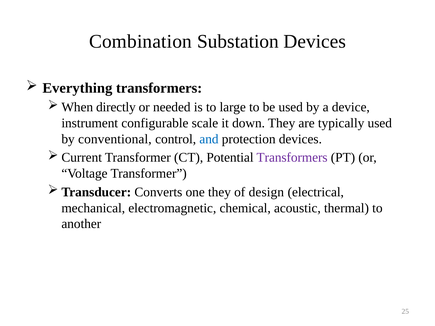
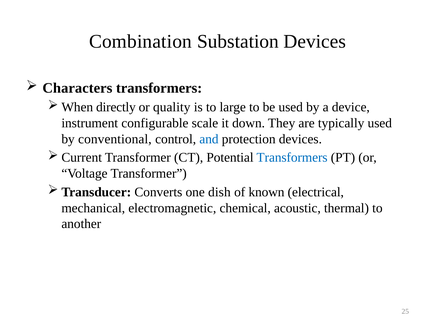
Everything: Everything -> Characters (77, 88)
needed: needed -> quality (172, 107)
Transformers colour: purple -> blue (292, 158)
one they: they -> dish (219, 192)
design: design -> known (266, 192)
